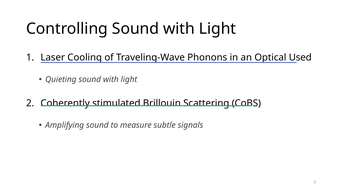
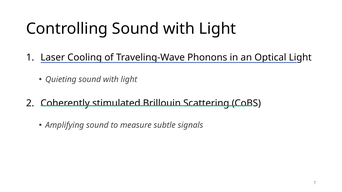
Used: Used -> Light (300, 58)
